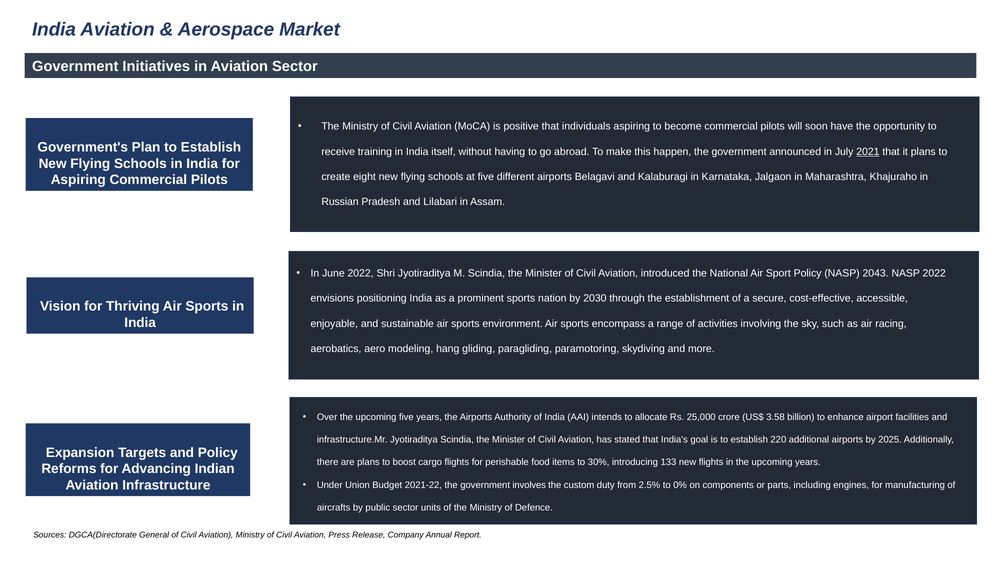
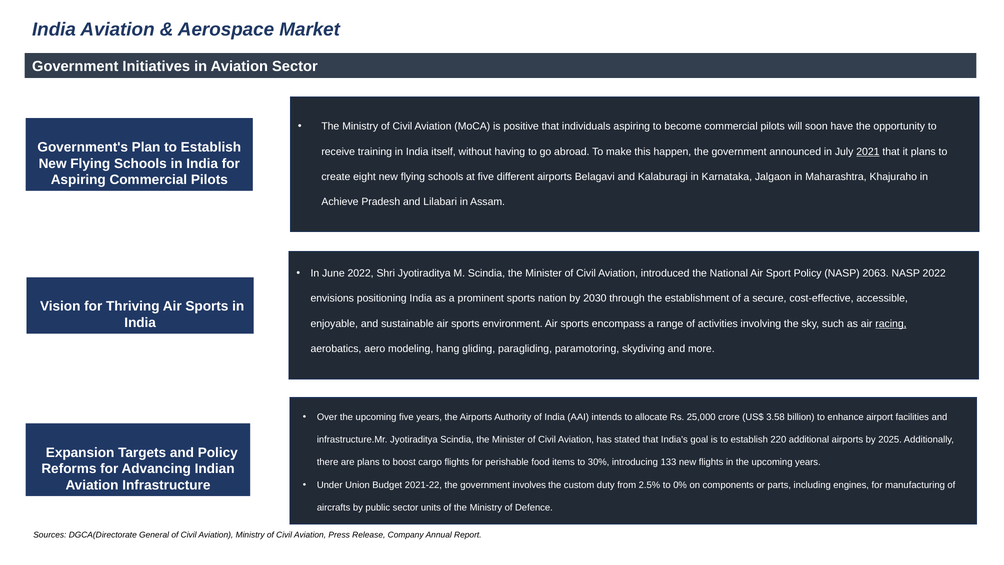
Russian: Russian -> Achieve (340, 202)
2043: 2043 -> 2063 (876, 273)
racing underline: none -> present (891, 324)
